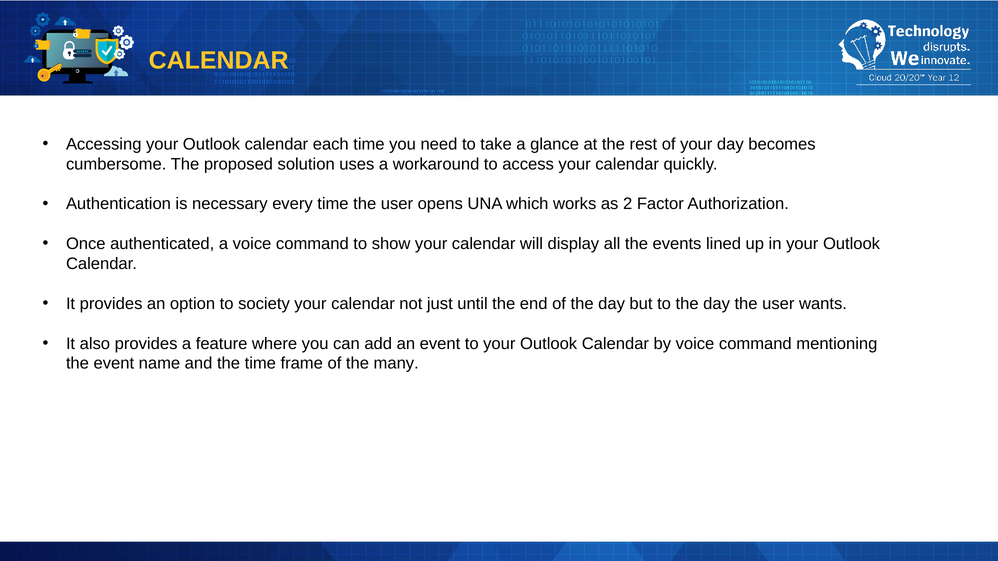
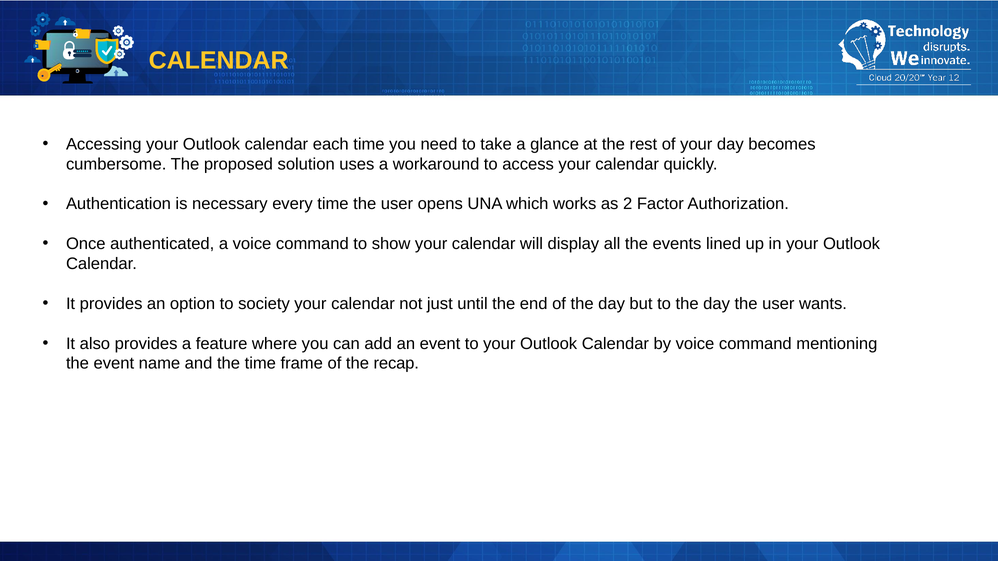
many: many -> recap (396, 364)
